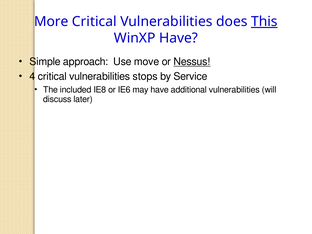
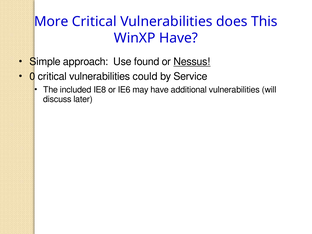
This underline: present -> none (264, 22)
move: move -> found (147, 62)
4: 4 -> 0 (32, 76)
stops: stops -> could (145, 76)
